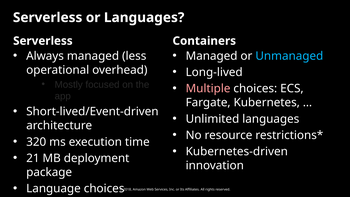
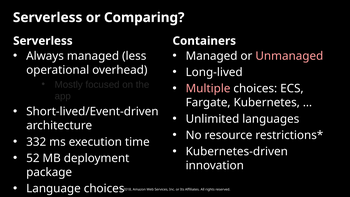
or Languages: Languages -> Comparing (144, 18)
Unmanaged colour: light blue -> pink (289, 56)
320: 320 -> 332 (36, 142)
21: 21 -> 52 (33, 158)
